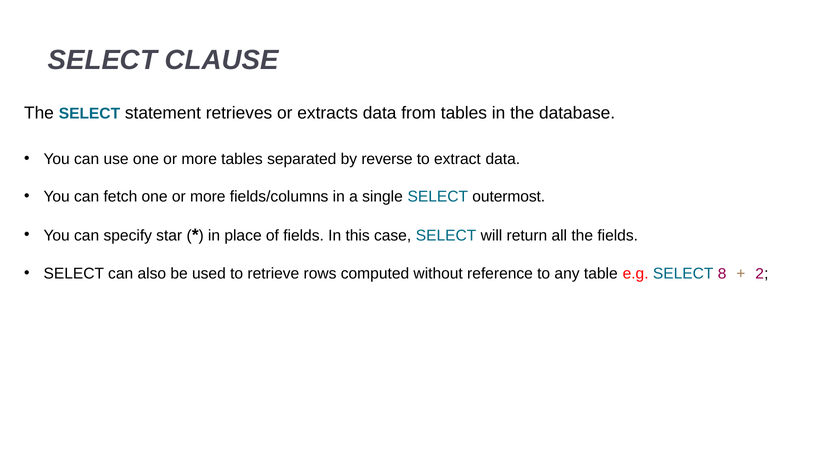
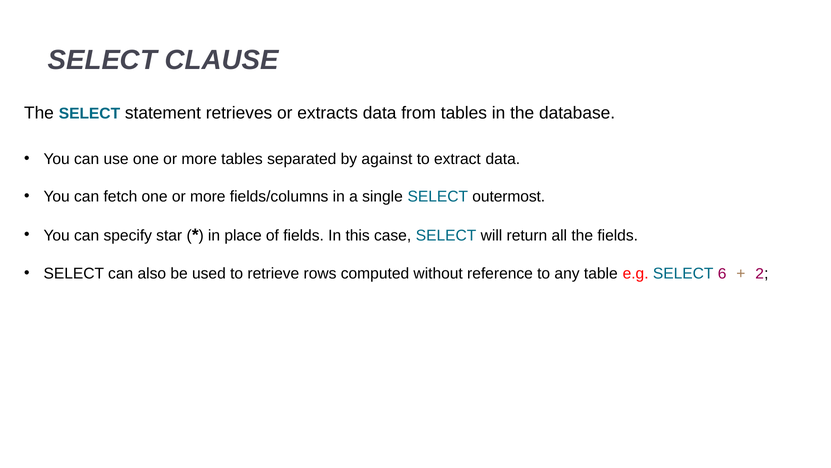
reverse: reverse -> against (387, 159)
8: 8 -> 6 (722, 273)
